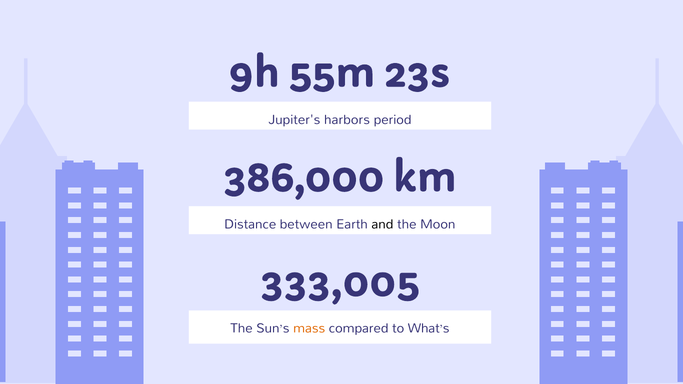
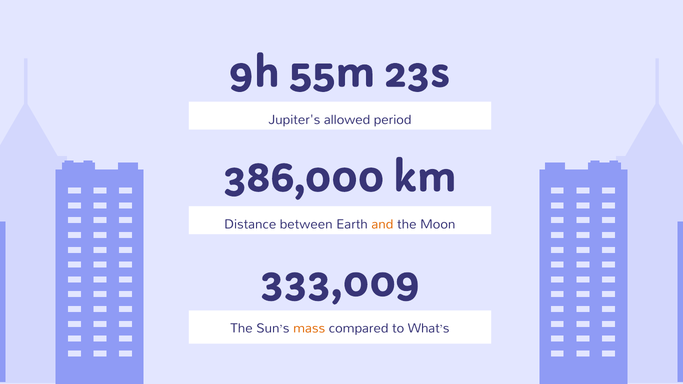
harbors: harbors -> allowed (347, 120)
and colour: black -> orange (382, 224)
333,005: 333,005 -> 333,009 (340, 283)
